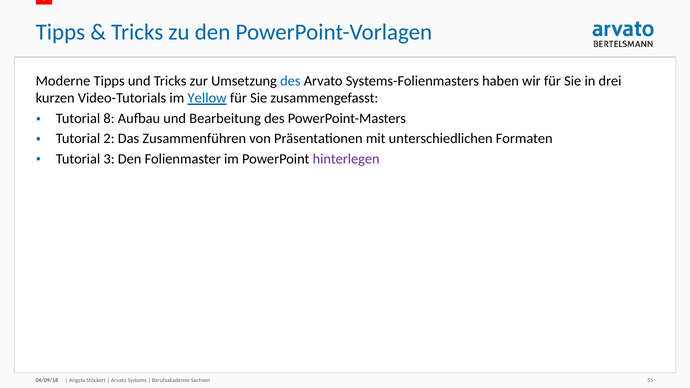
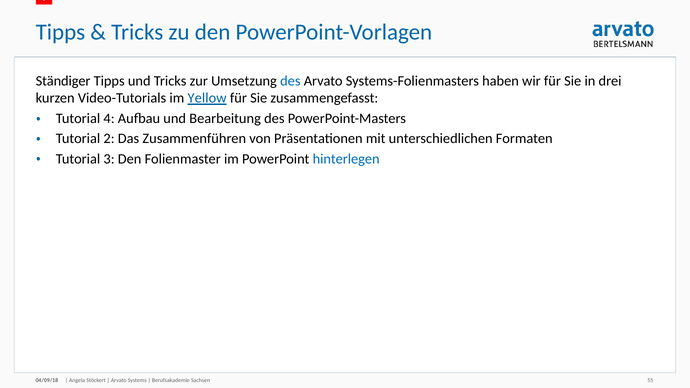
Moderne: Moderne -> Ständiger (63, 81)
8: 8 -> 4 (109, 119)
hinterlegen colour: purple -> blue (346, 159)
